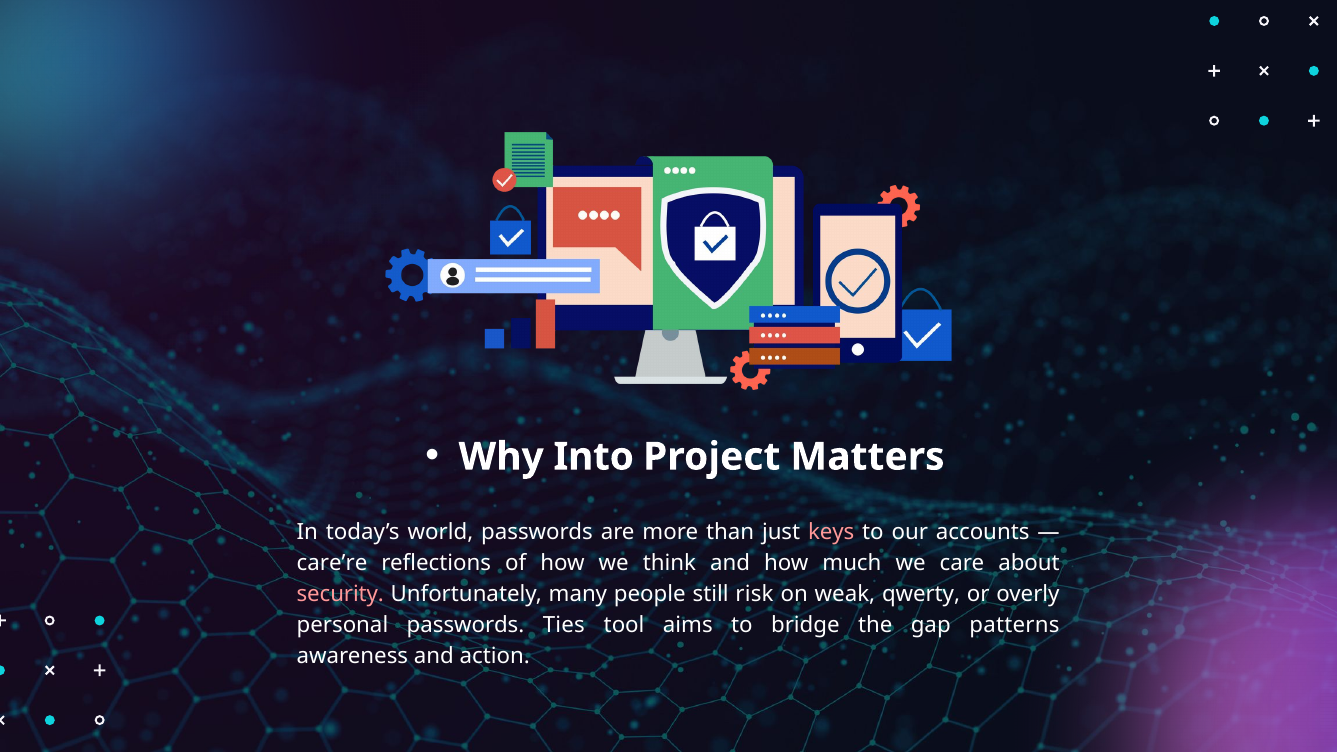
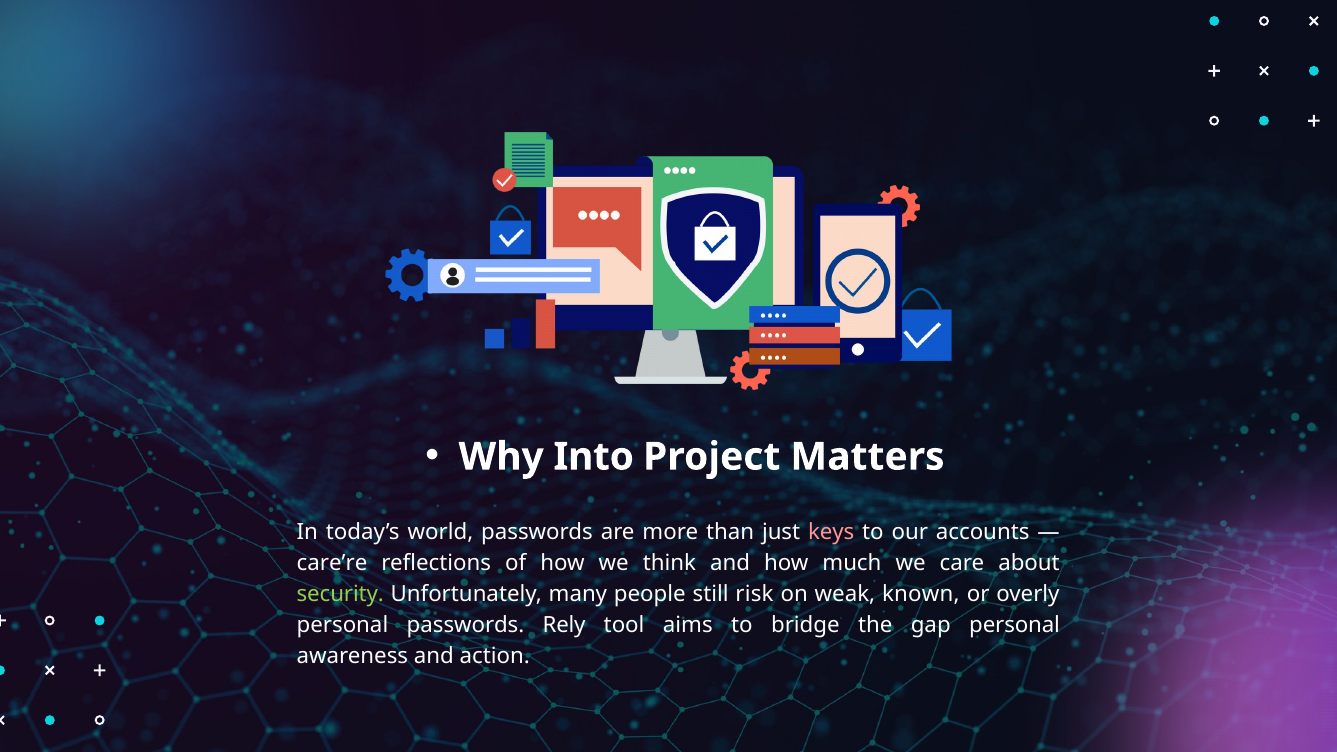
security colour: pink -> light green (340, 594)
qwerty: qwerty -> known (921, 594)
Ties: Ties -> Rely (564, 625)
gap patterns: patterns -> personal (1015, 625)
